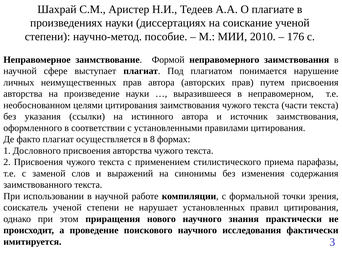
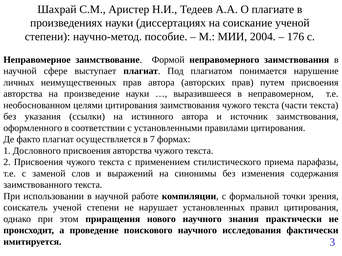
2010: 2010 -> 2004 (263, 37)
8: 8 -> 7 (152, 140)
